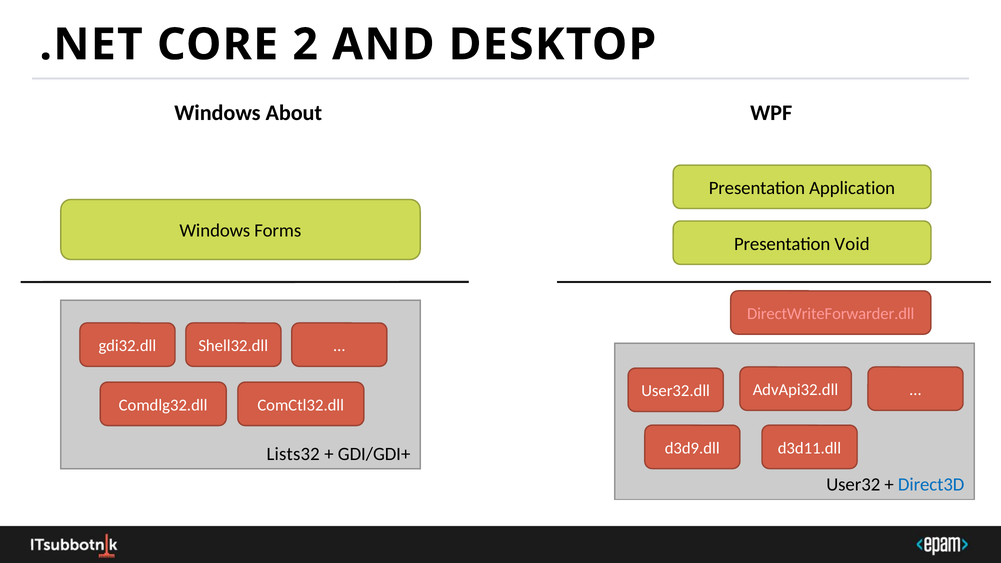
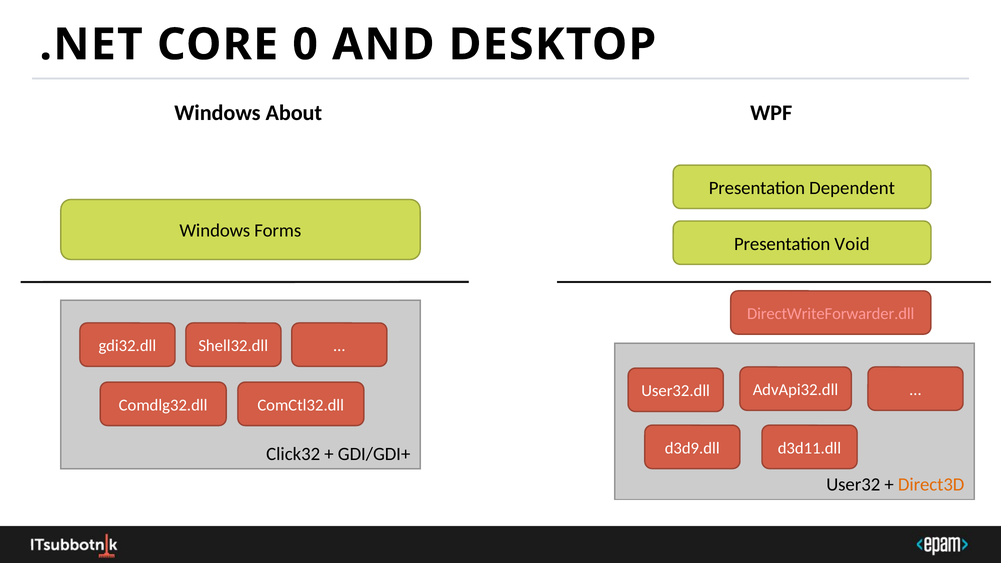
2: 2 -> 0 (305, 45)
Application: Application -> Dependent (852, 188)
Lists32: Lists32 -> Click32 (293, 454)
Direct3D colour: blue -> orange (931, 485)
